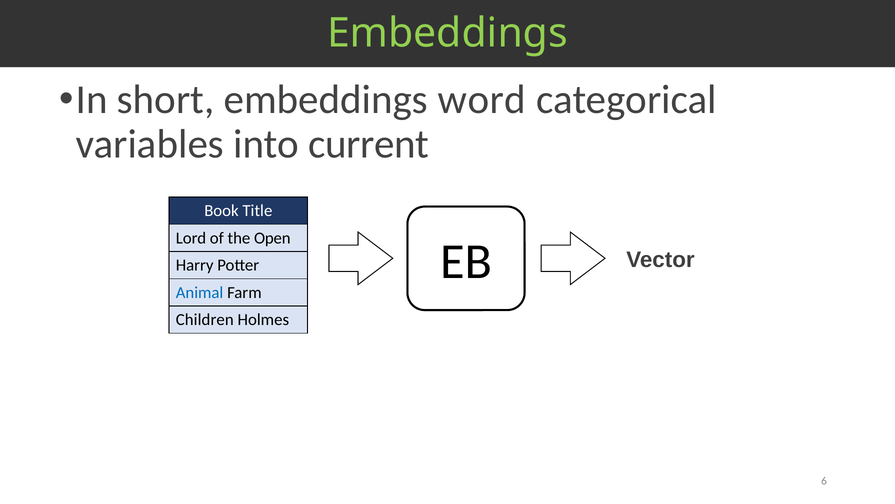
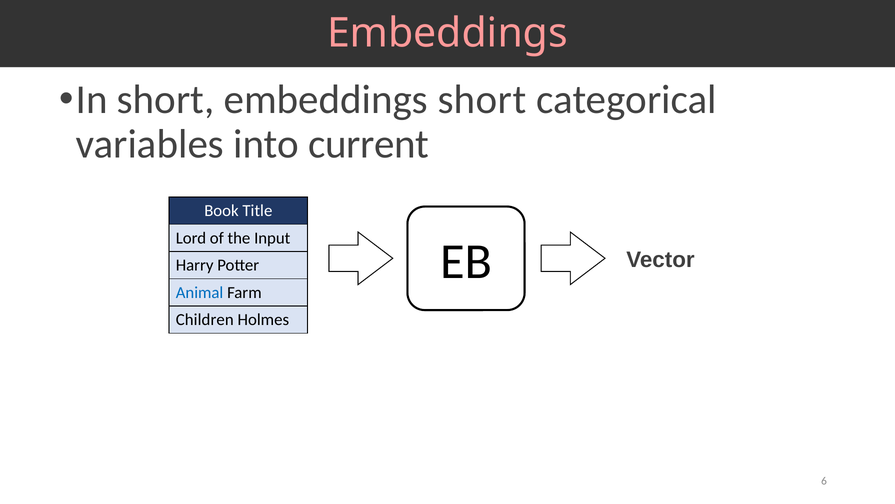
Embeddings colour: light green -> pink (447, 33)
embeddings word: word -> short (482, 100)
Open: Open -> Input (272, 238)
